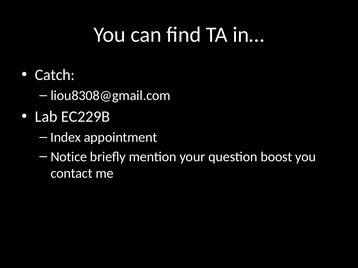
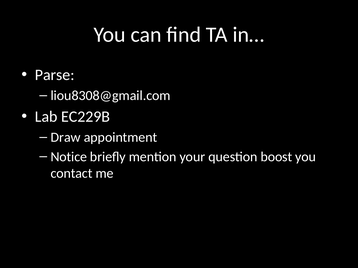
Catch: Catch -> Parse (55, 75)
Index: Index -> Draw (66, 137)
